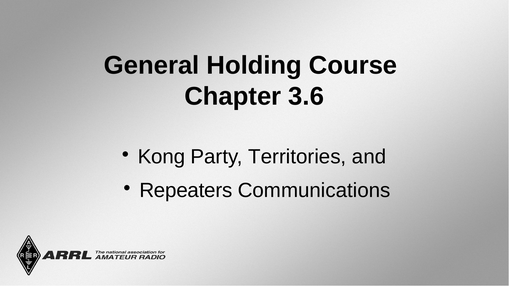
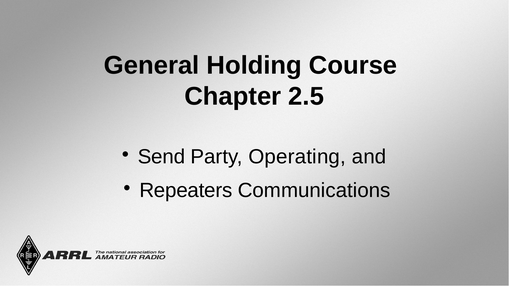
3.6: 3.6 -> 2.5 (306, 96)
Kong: Kong -> Send (161, 157)
Territories: Territories -> Operating (297, 157)
